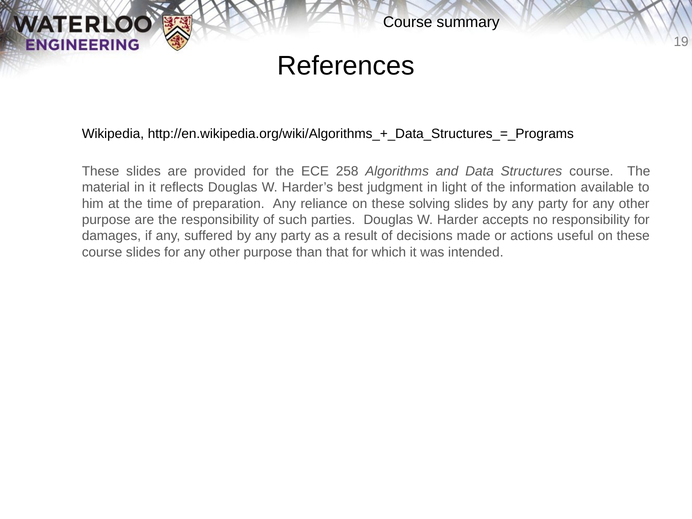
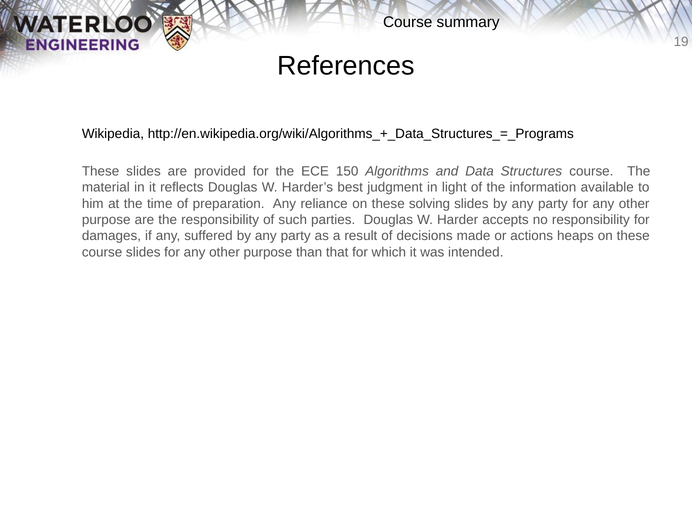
258: 258 -> 150 (347, 171)
useful: useful -> heaps (575, 236)
